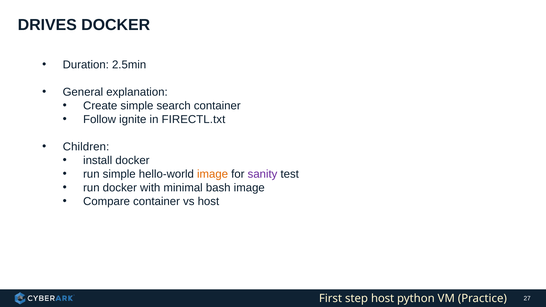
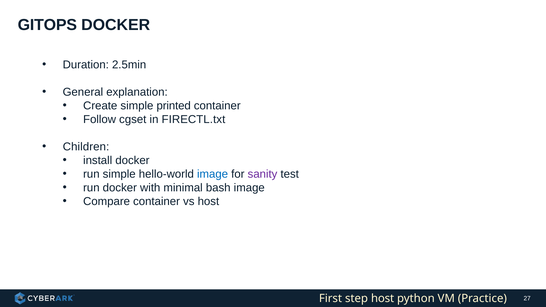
DRIVES: DRIVES -> GITOPS (47, 25)
search: search -> printed (174, 106)
ignite: ignite -> cgset (133, 119)
image colour: orange -> blue (213, 174)
